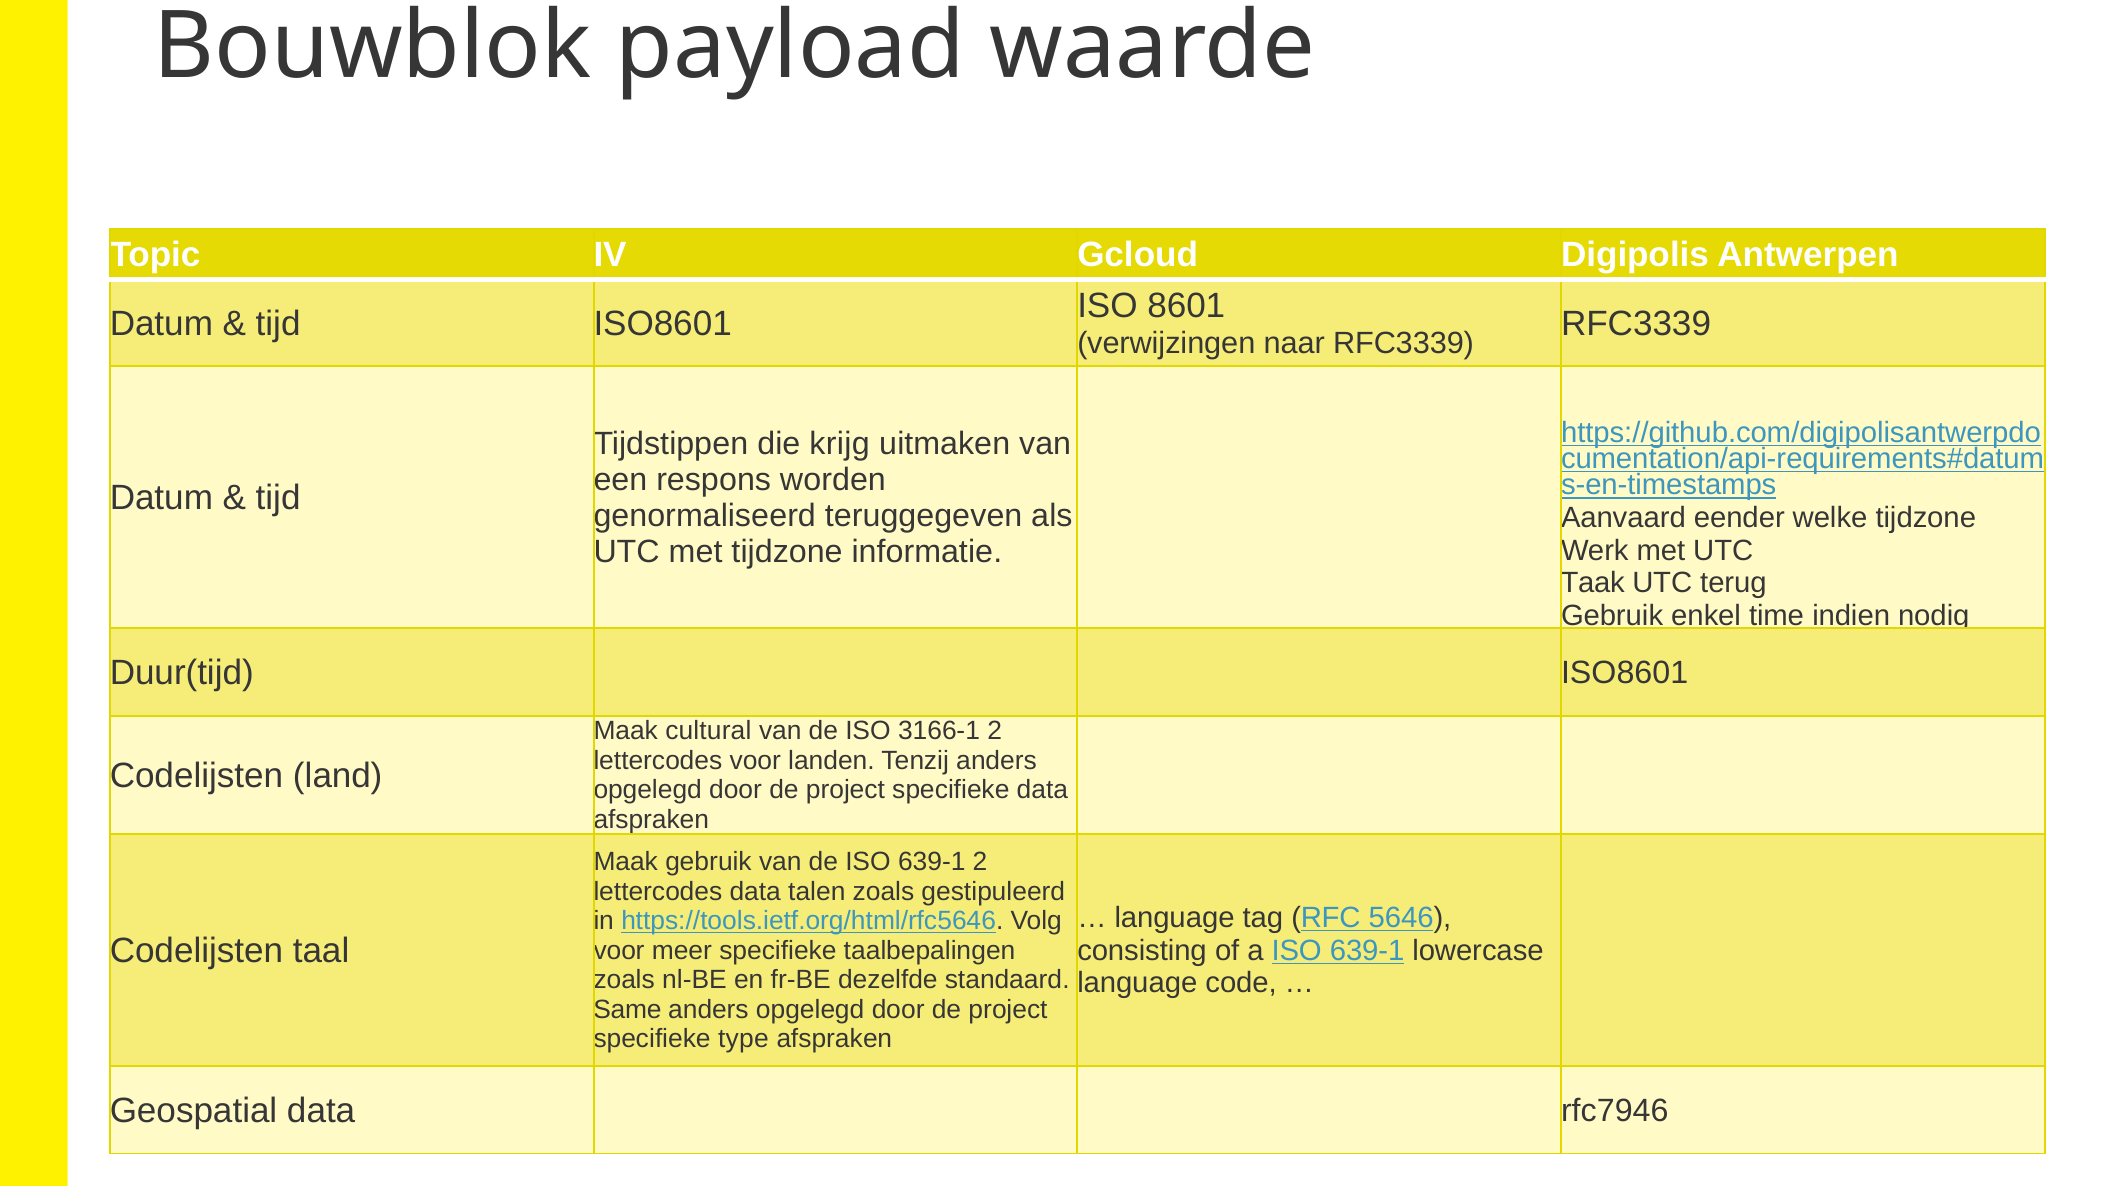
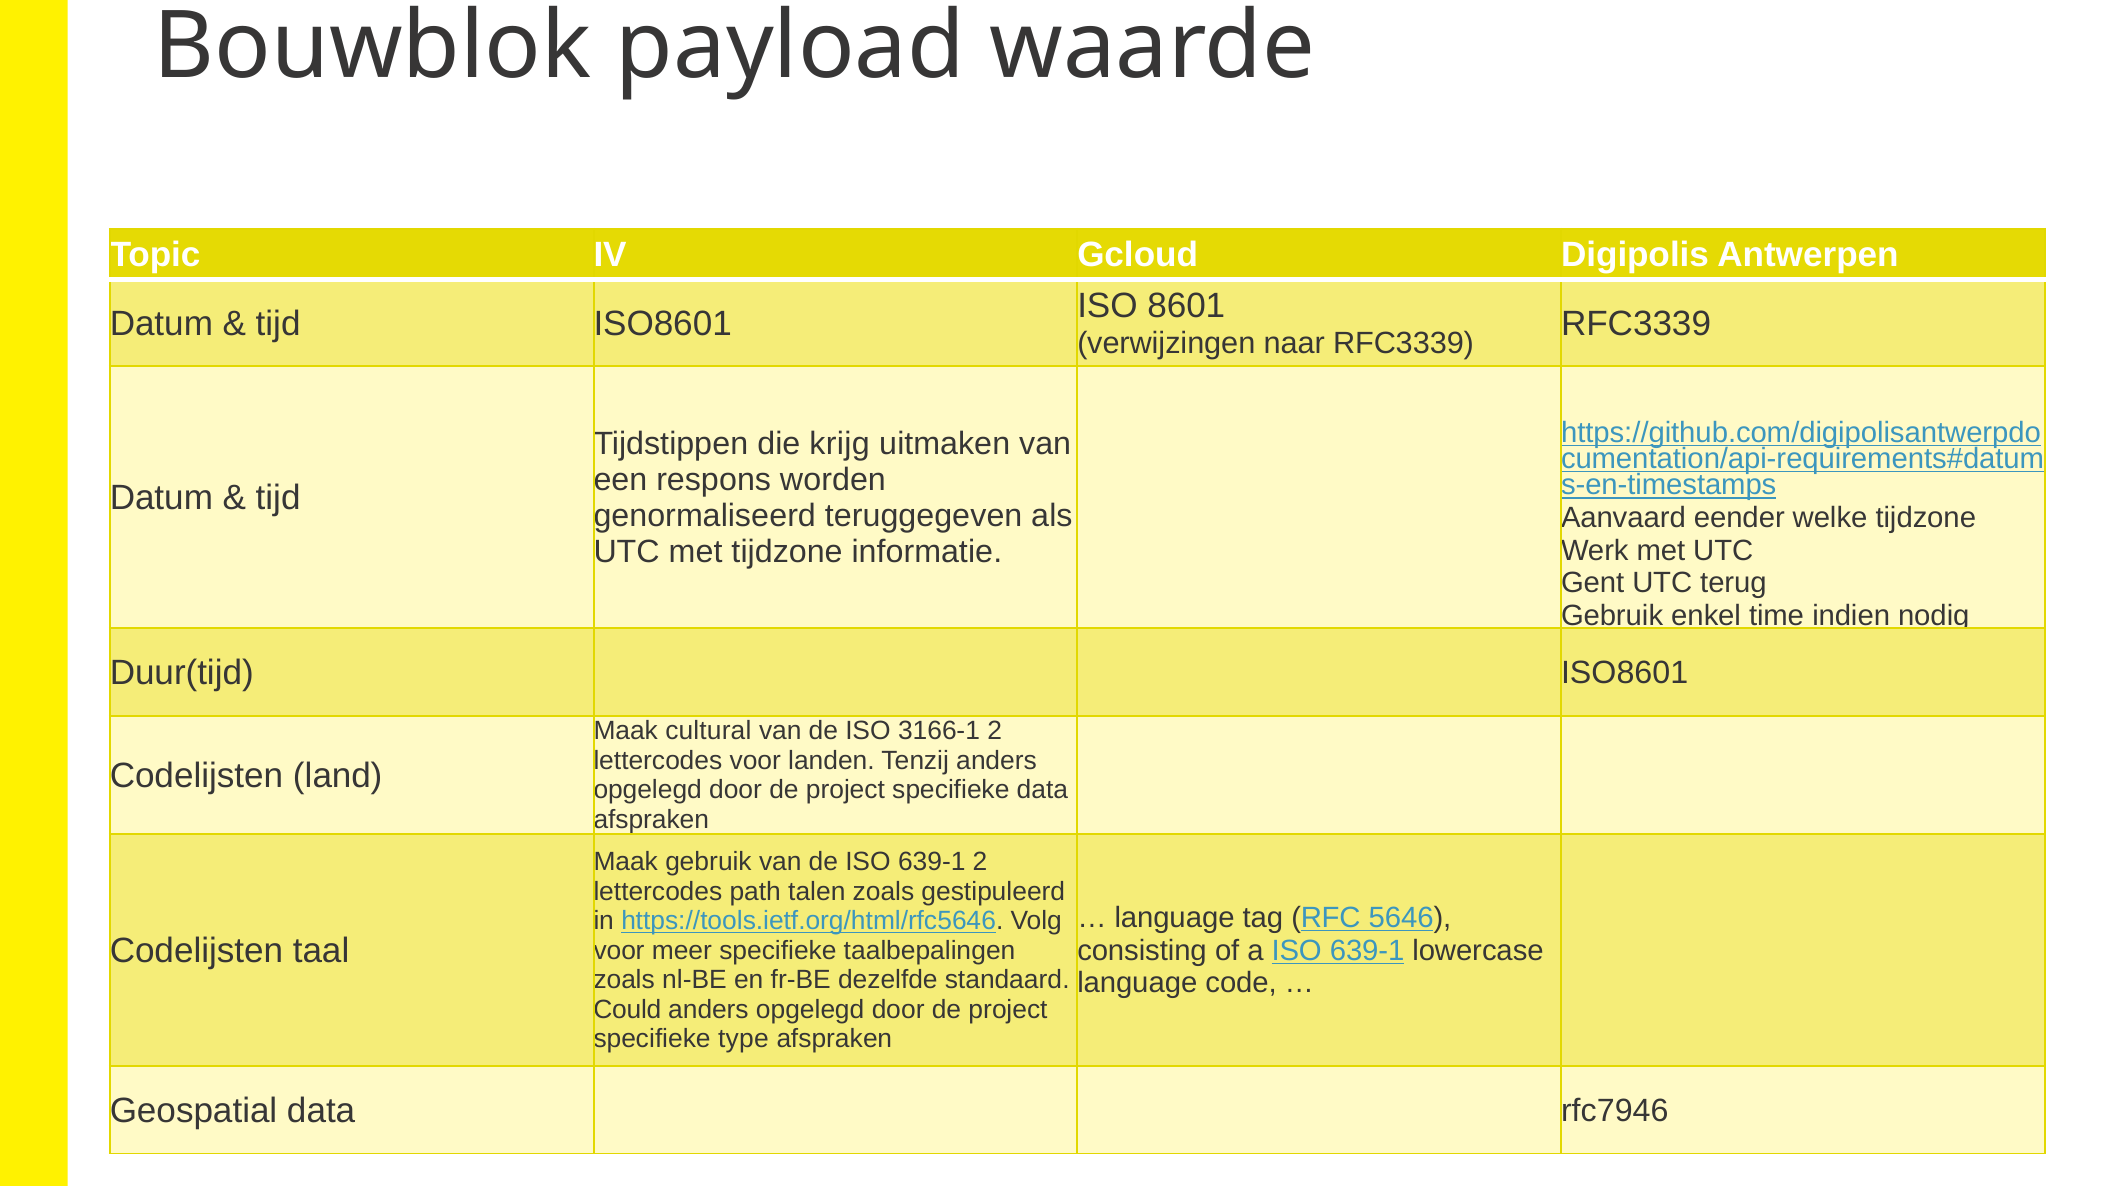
Taak: Taak -> Gent (1593, 583)
lettercodes data: data -> path (755, 891)
Same: Same -> Could (627, 1009)
